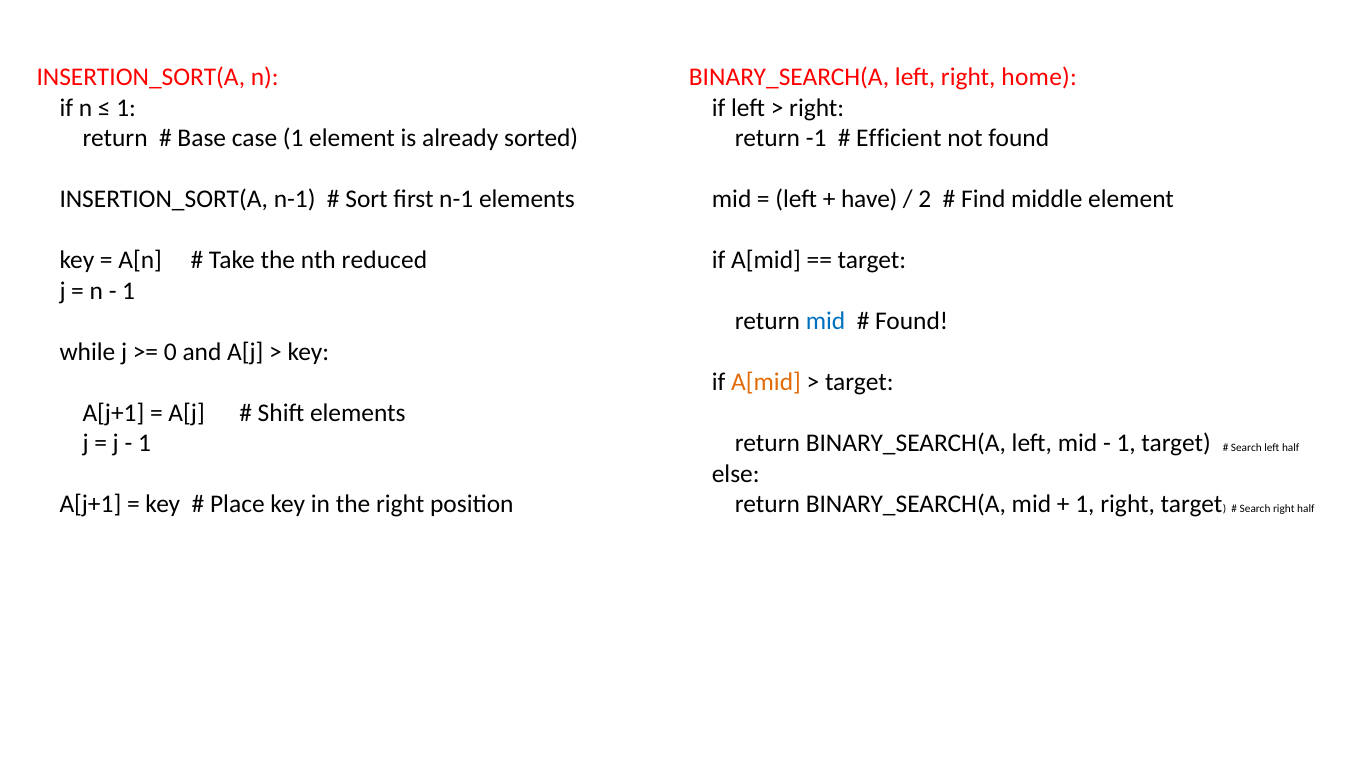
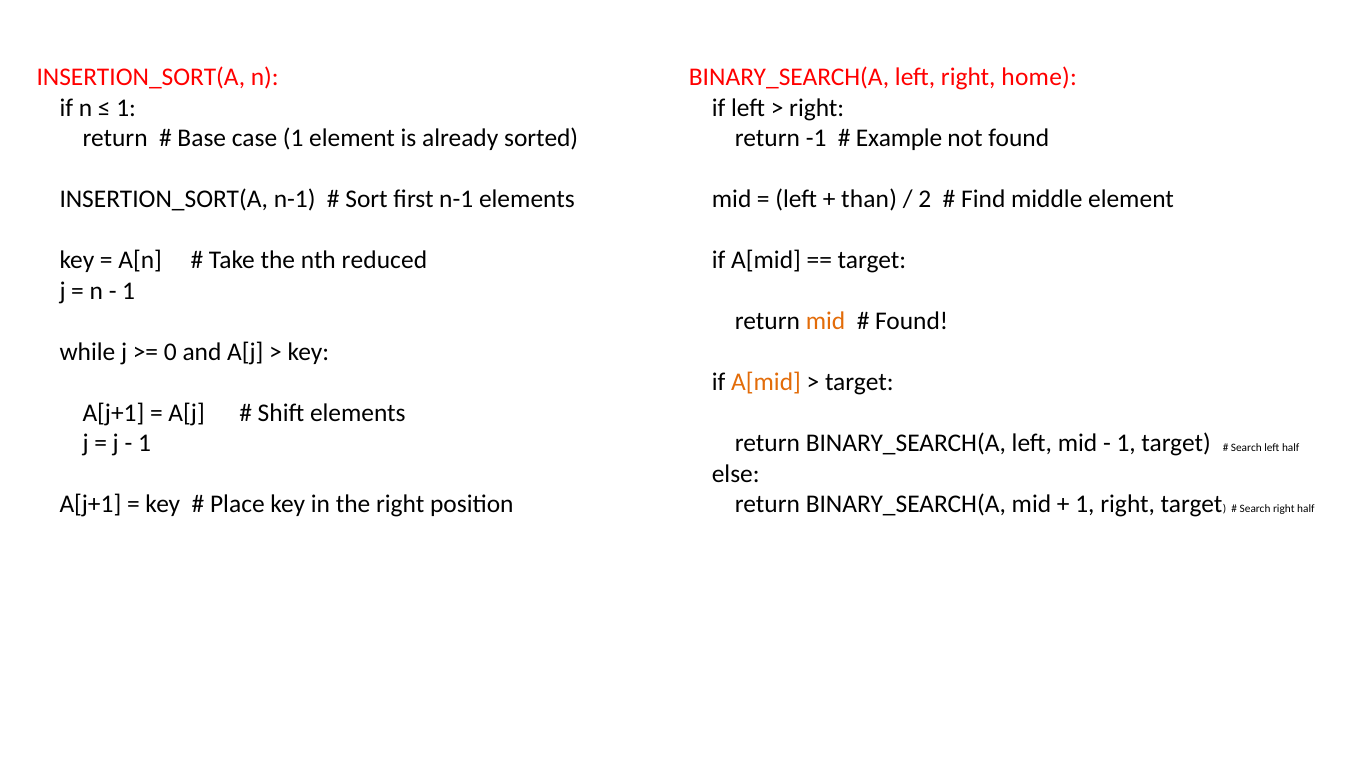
Efficient: Efficient -> Example (899, 138)
have: have -> than (869, 199)
mid colour: blue -> orange (826, 321)
